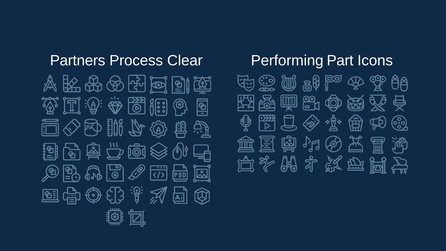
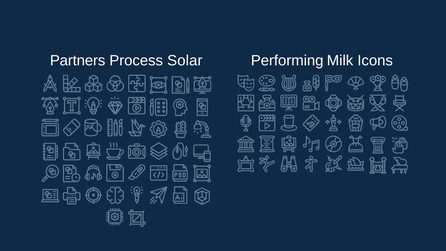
Clear: Clear -> Solar (185, 60)
Part: Part -> Milk (340, 60)
